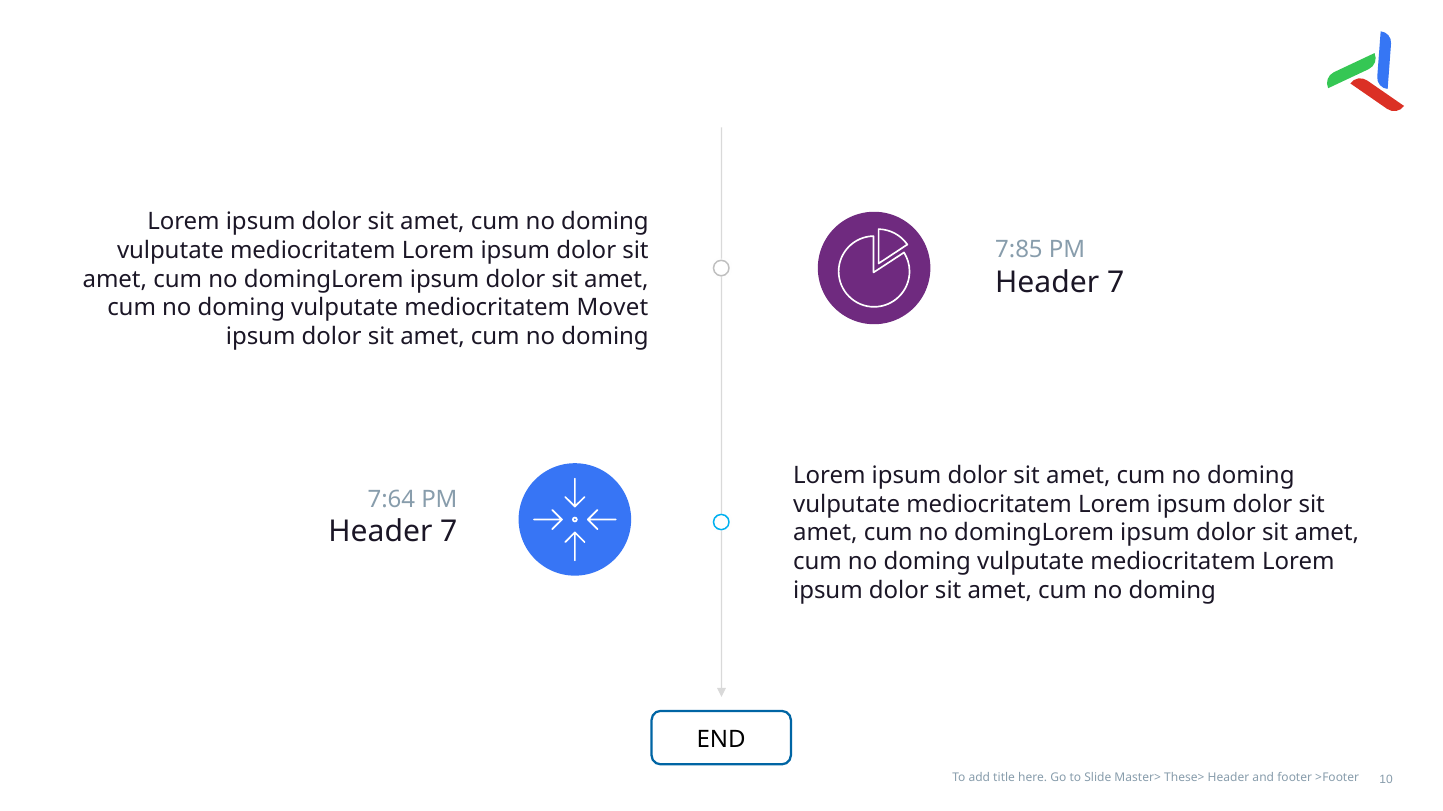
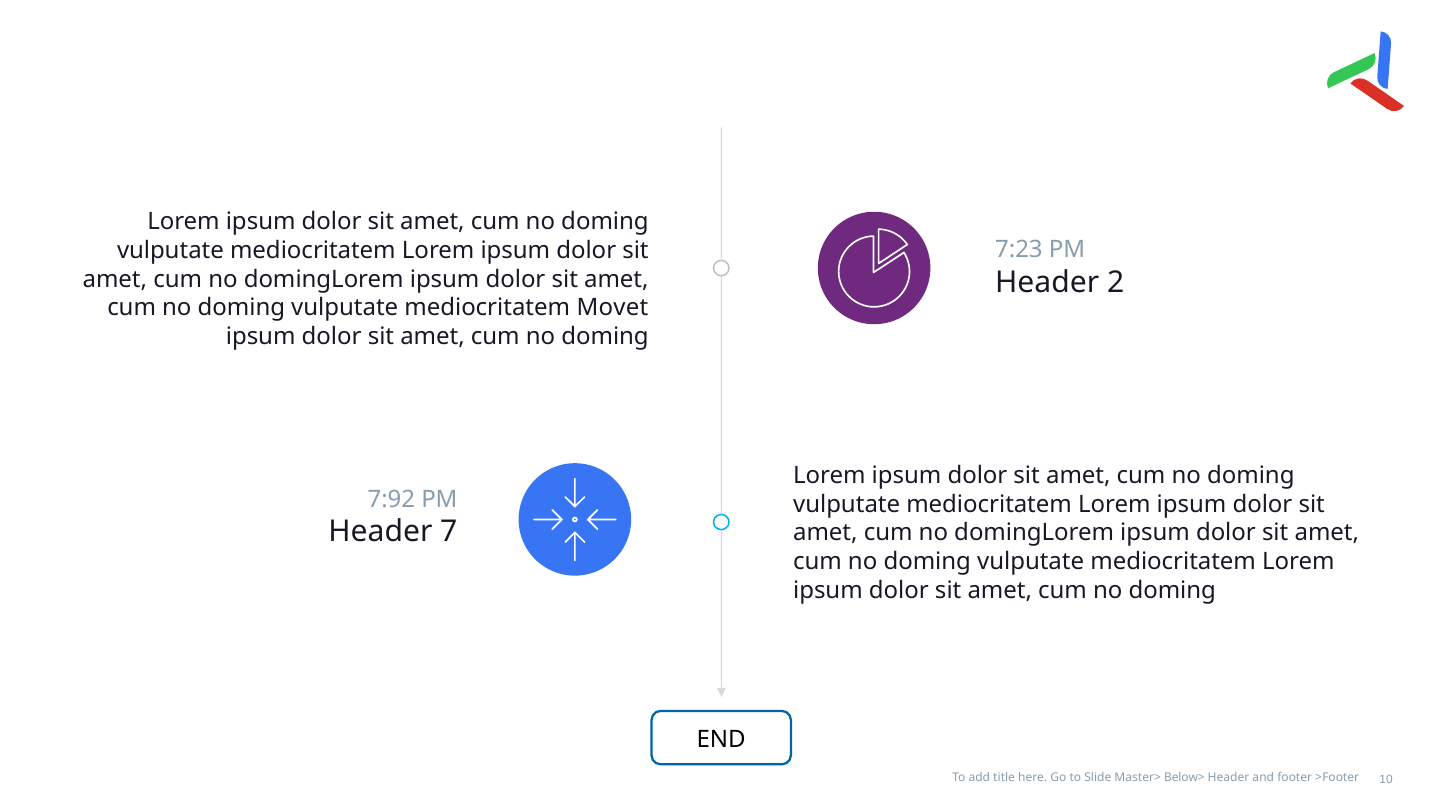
7:85: 7:85 -> 7:23 (1019, 250)
7: 7 -> 2 (1116, 283)
7:64: 7:64 -> 7:92 (391, 500)
These>: These> -> Below> (1184, 778)
